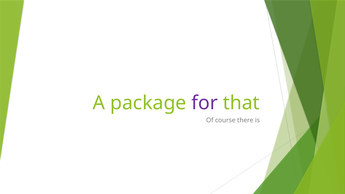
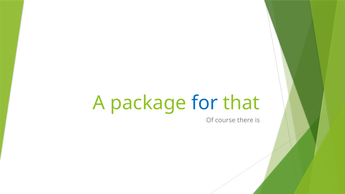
for colour: purple -> blue (205, 103)
